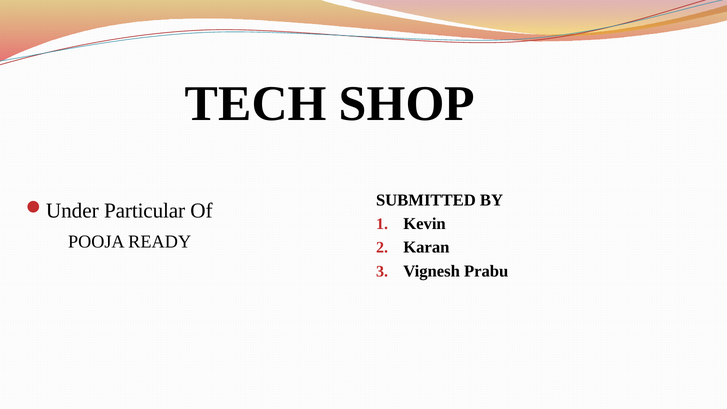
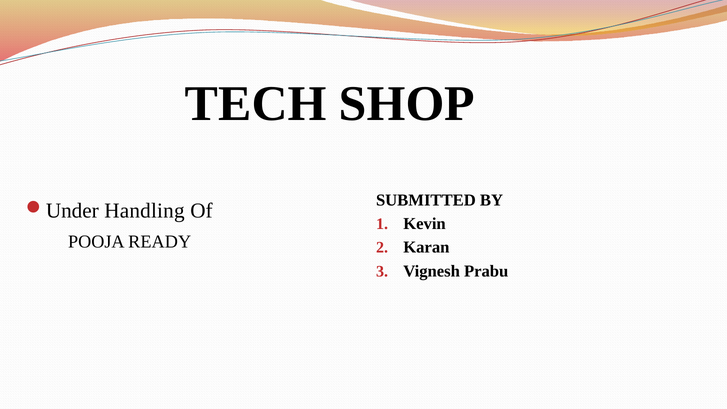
Particular: Particular -> Handling (144, 211)
